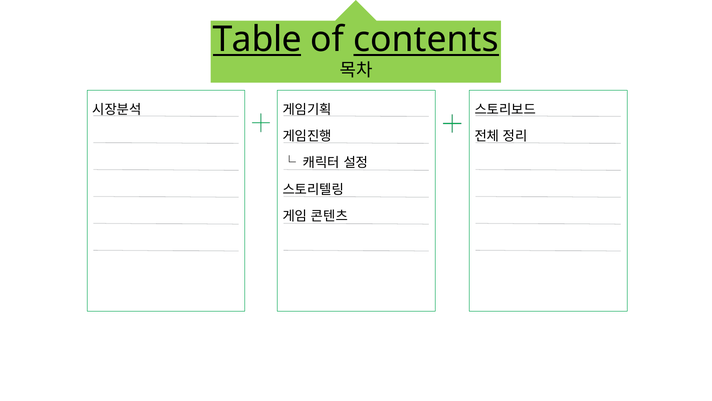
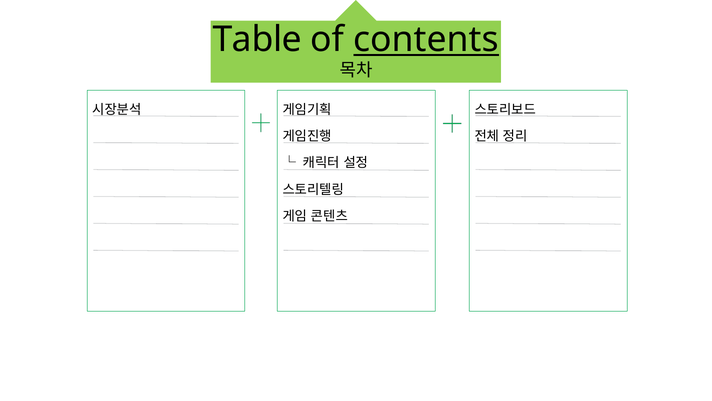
Table underline: present -> none (257, 40)
